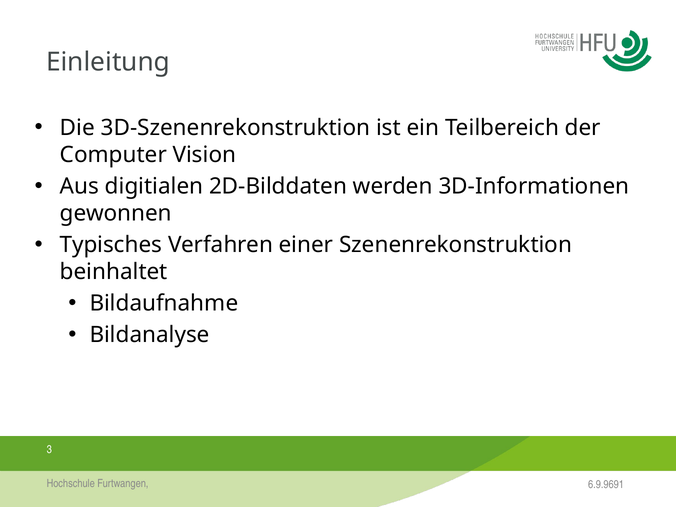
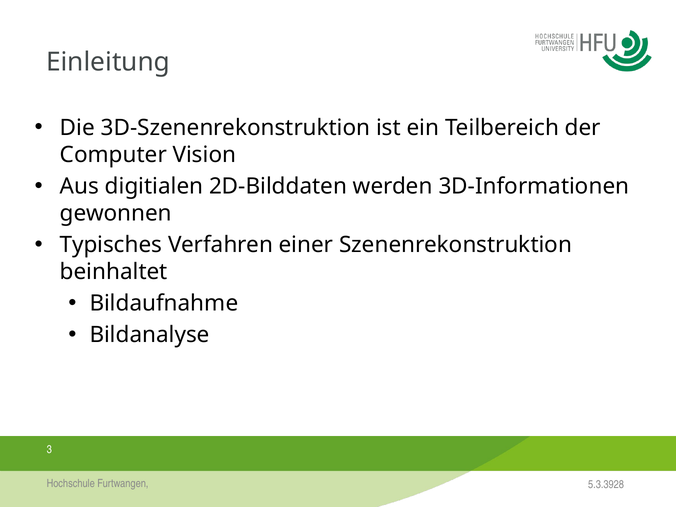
6.9.9691: 6.9.9691 -> 5.3.3928 (606, 485)
